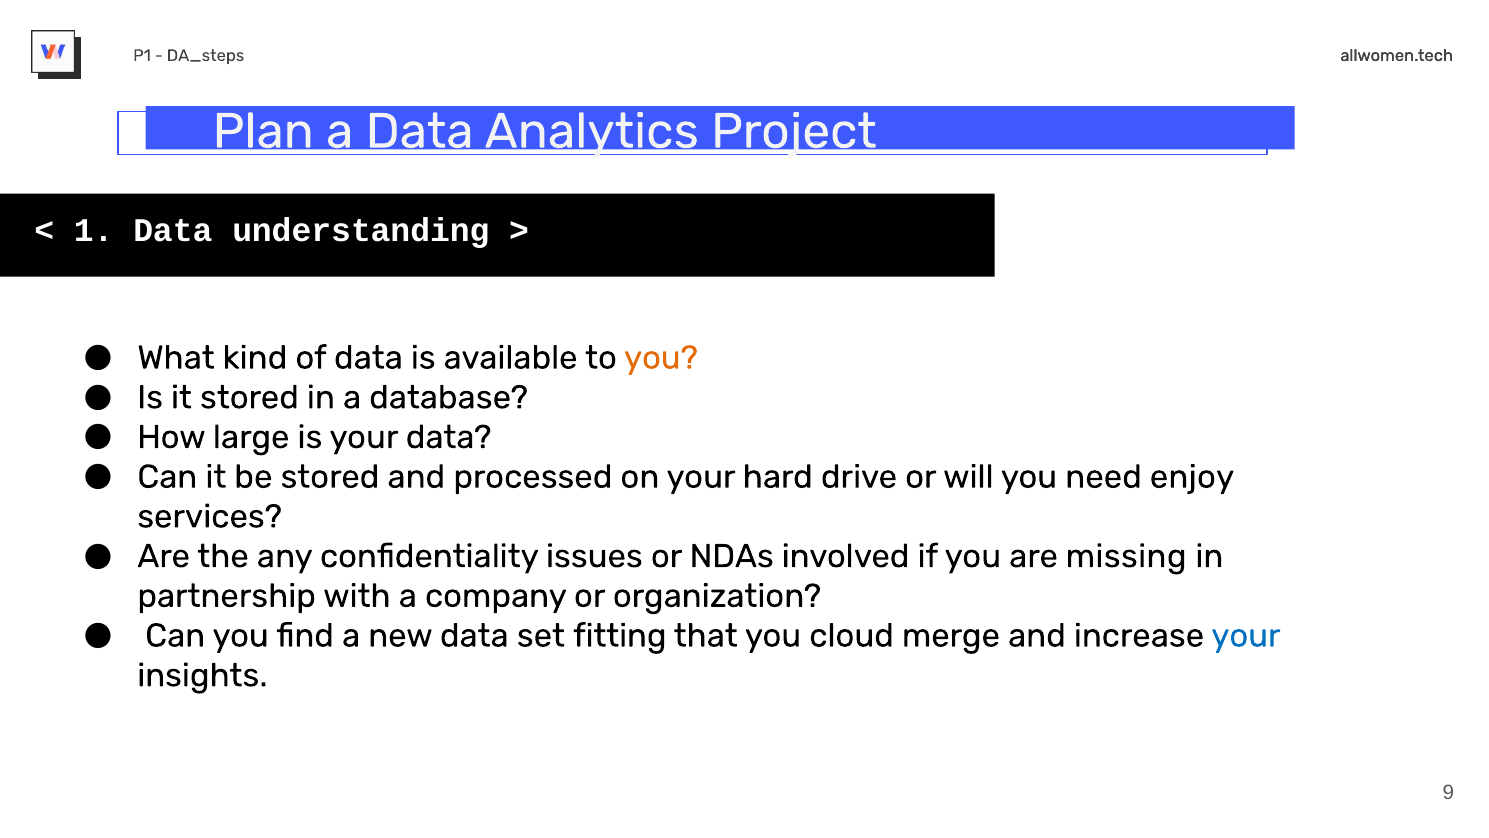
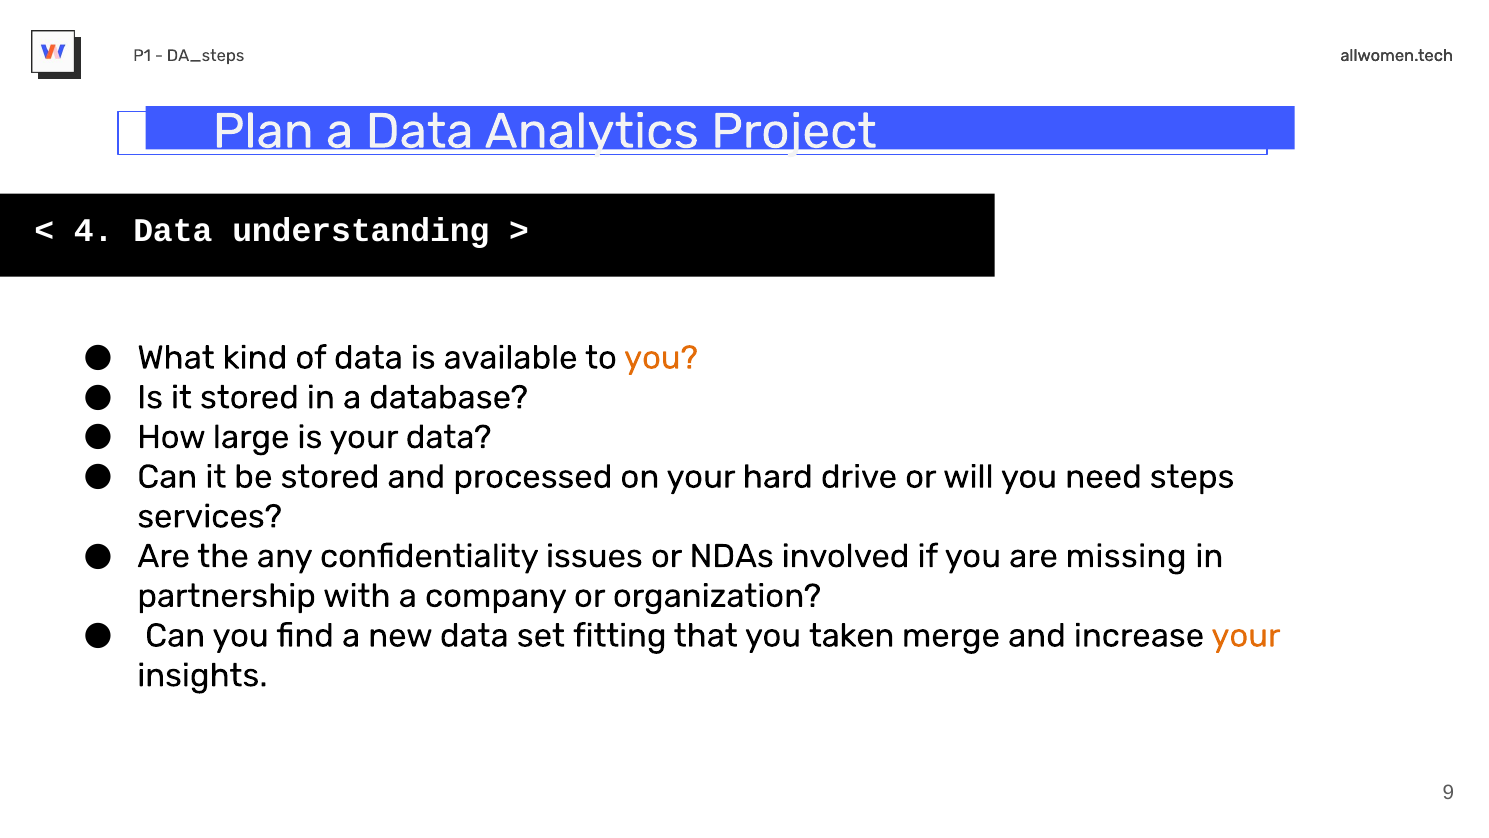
1: 1 -> 4 (94, 231)
enjoy: enjoy -> steps (1192, 477)
cloud: cloud -> taken (852, 635)
your colour: blue -> orange (1246, 635)
